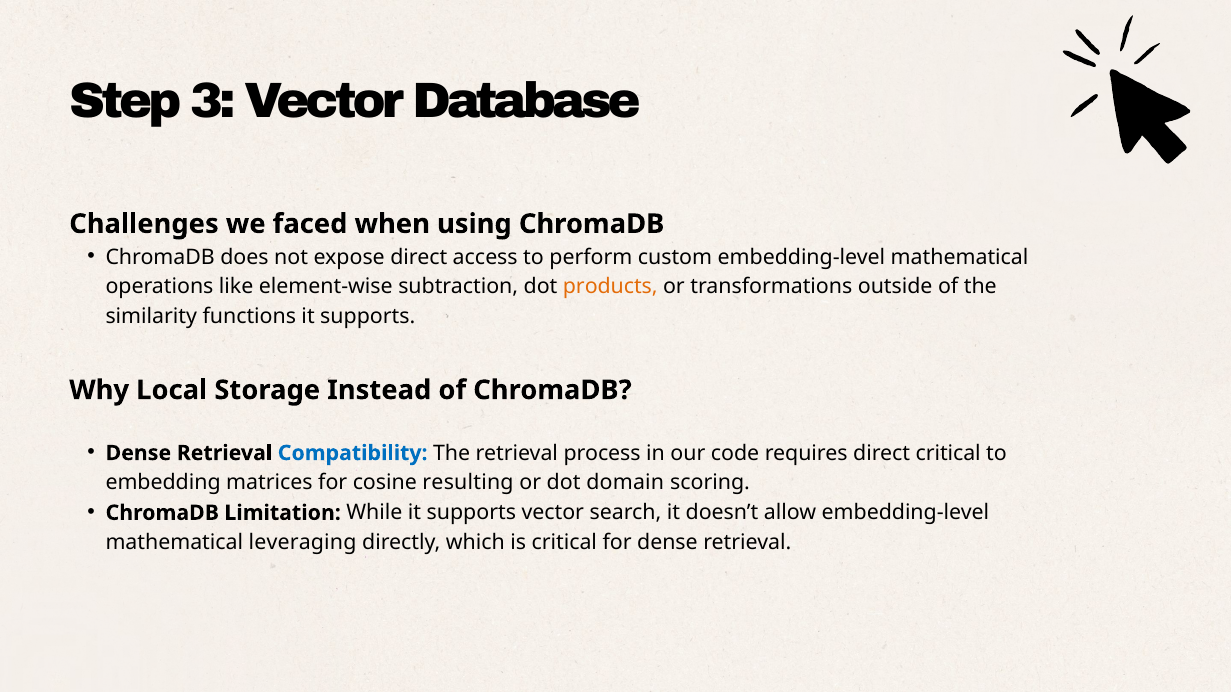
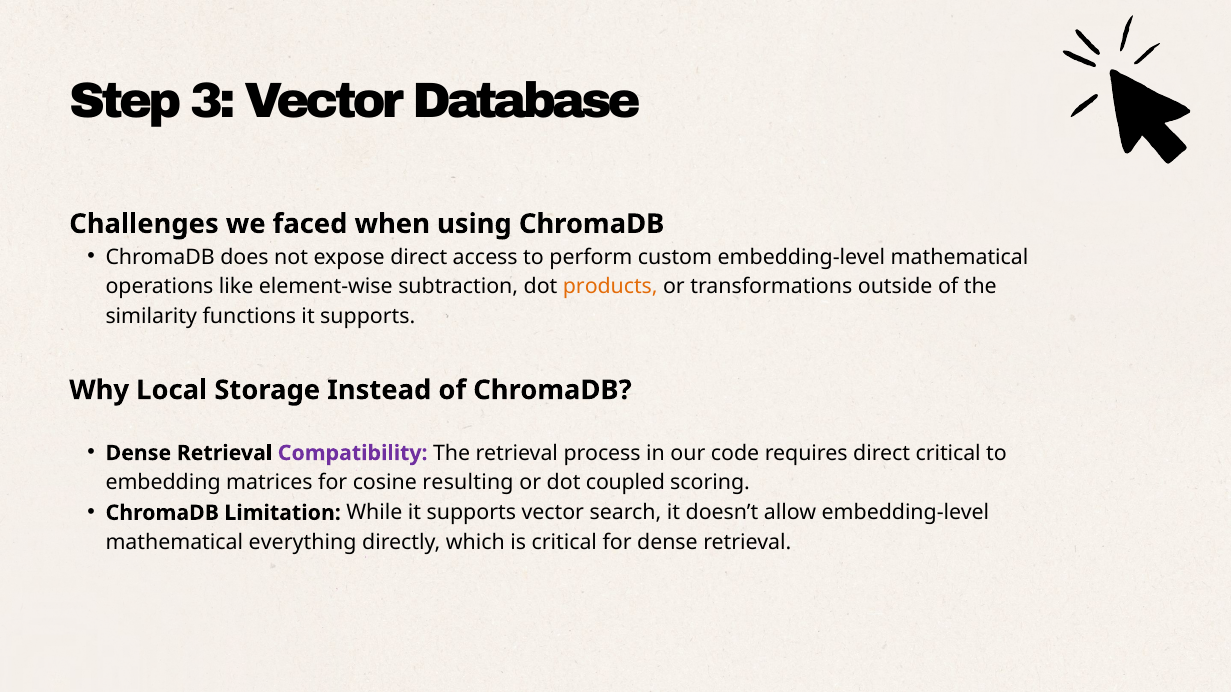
Compatibility colour: blue -> purple (353, 453)
domain: domain -> coupled (625, 483)
leveraging: leveraging -> everything (303, 543)
